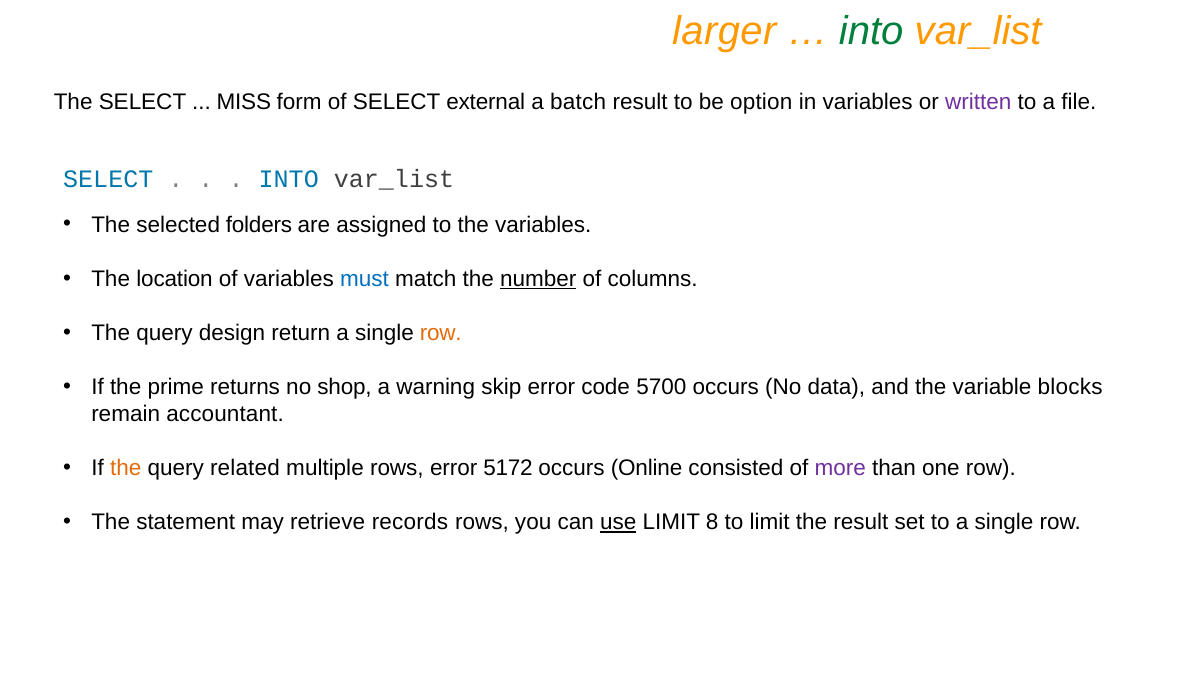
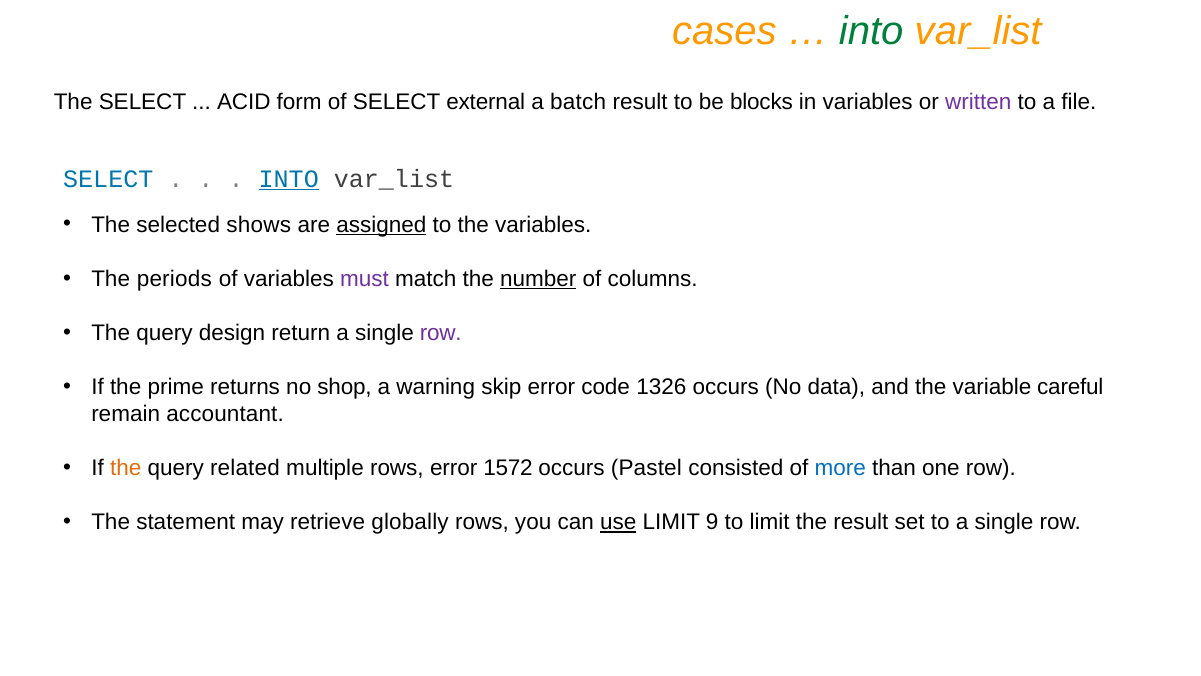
larger: larger -> cases (724, 31)
MISS: MISS -> ACID (244, 102)
option: option -> blocks (761, 102)
INTO underline: none -> present (289, 179)
folders: folders -> shows (259, 225)
assigned underline: none -> present (381, 225)
location: location -> periods (174, 279)
must colour: blue -> purple (364, 279)
row colour: orange -> purple (441, 333)
5700: 5700 -> 1326 (661, 387)
blocks: blocks -> careful (1070, 387)
5172: 5172 -> 1572 (508, 468)
Online: Online -> Pastel (646, 468)
more colour: purple -> blue (840, 468)
records: records -> globally (410, 522)
8: 8 -> 9 (712, 522)
